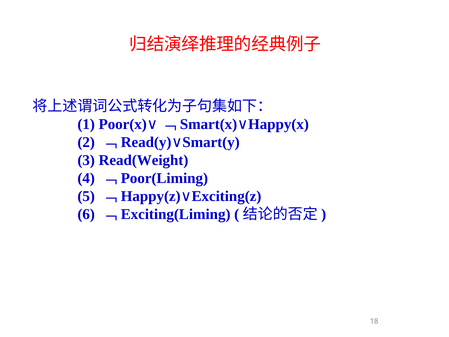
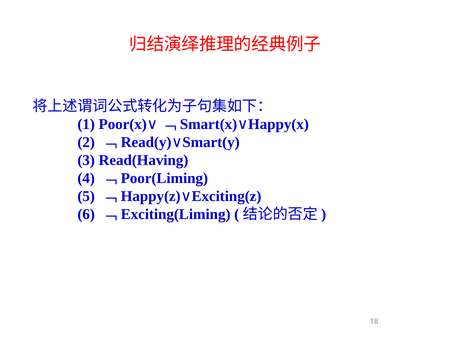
Read(Weight: Read(Weight -> Read(Having (143, 160)
